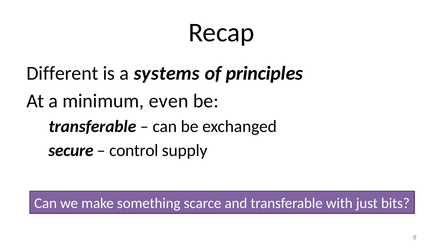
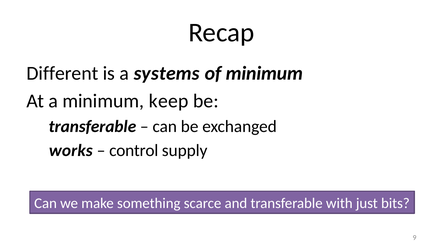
of principles: principles -> minimum (264, 74)
even: even -> keep (169, 101)
secure: secure -> works (71, 151)
